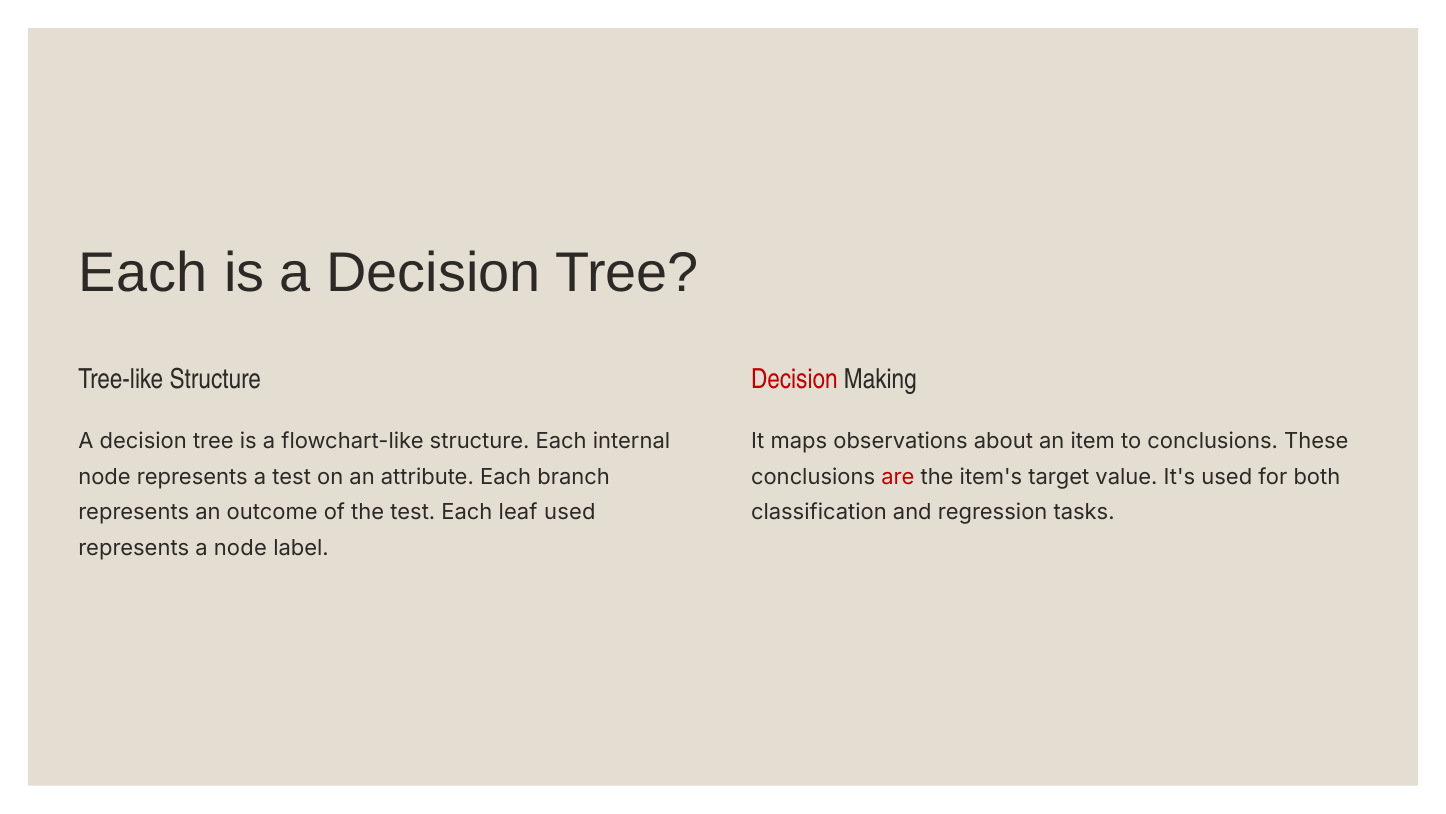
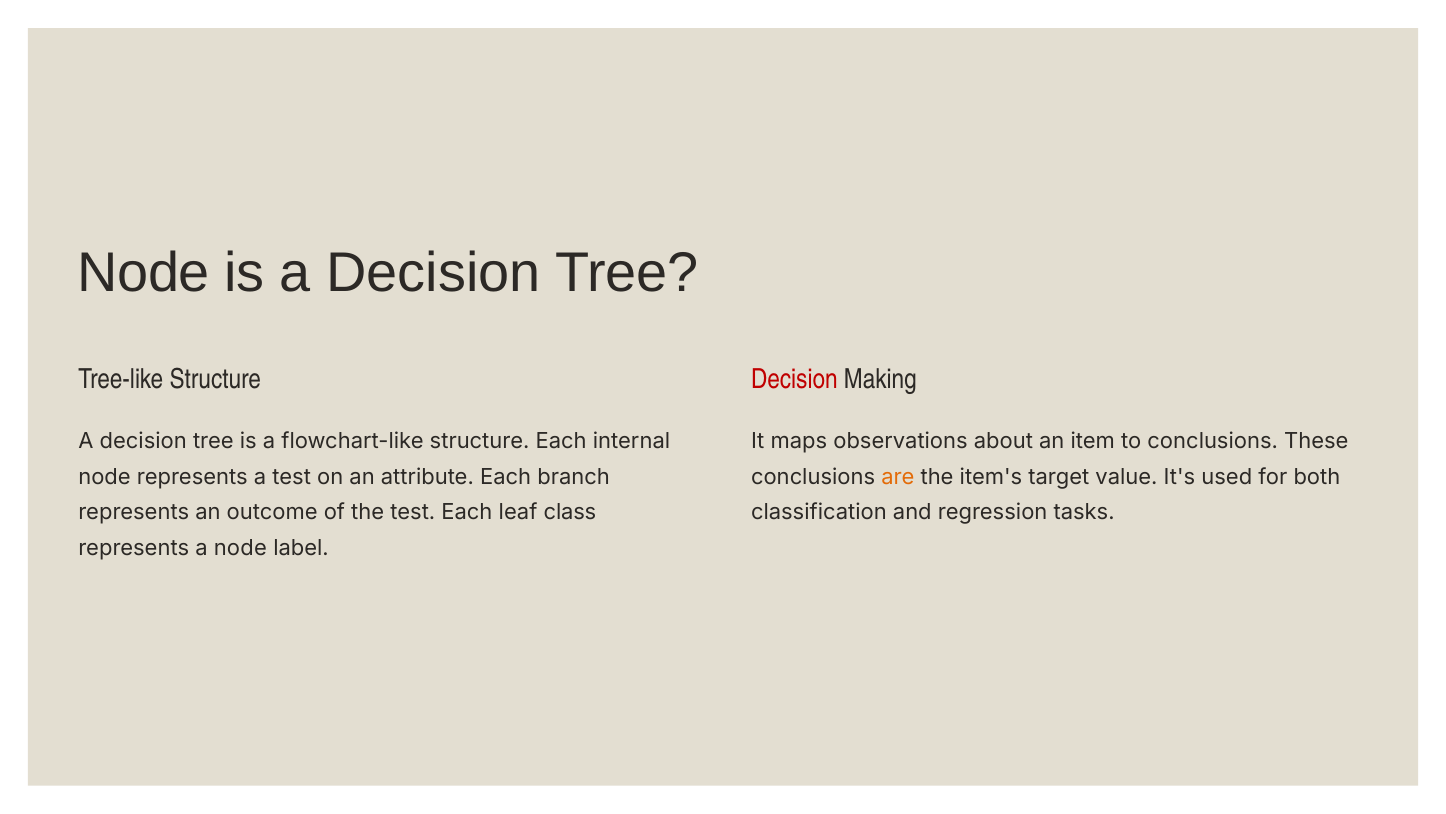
Each: Each -> Node (144, 273)
are colour: red -> orange (898, 476)
leaf used: used -> class (570, 512)
